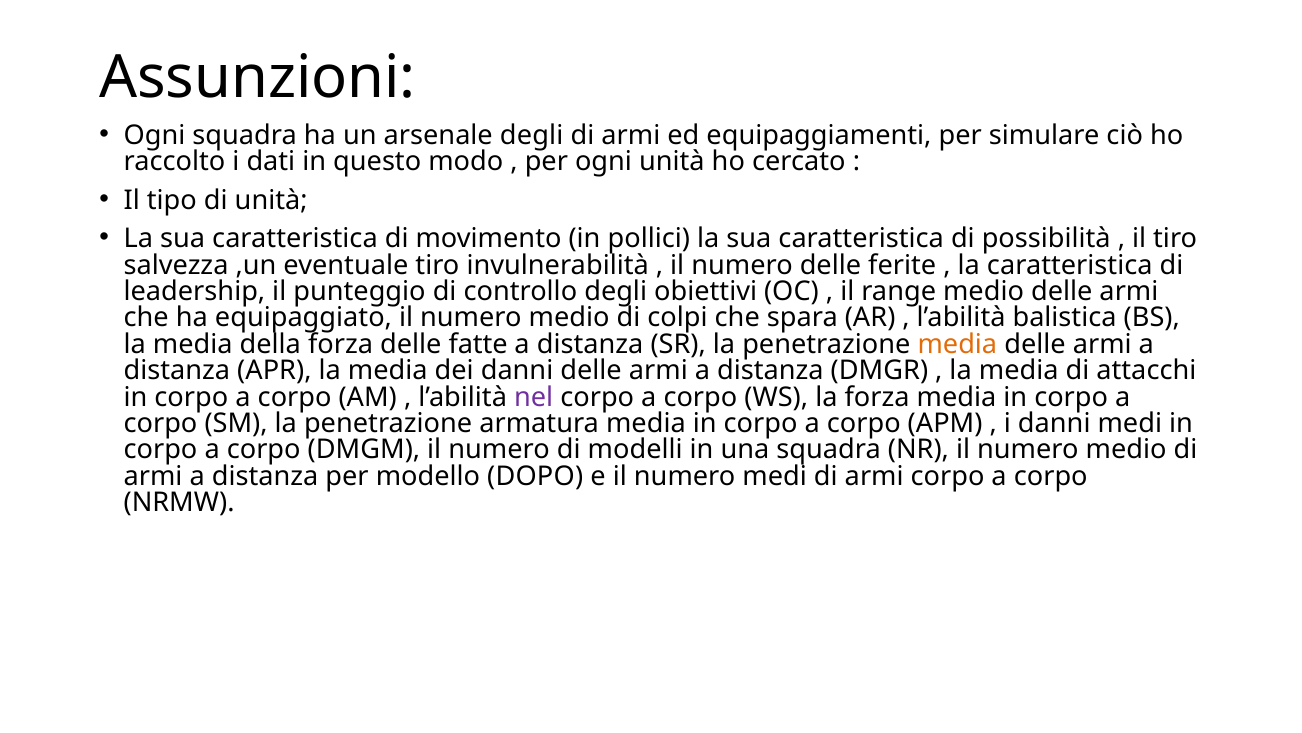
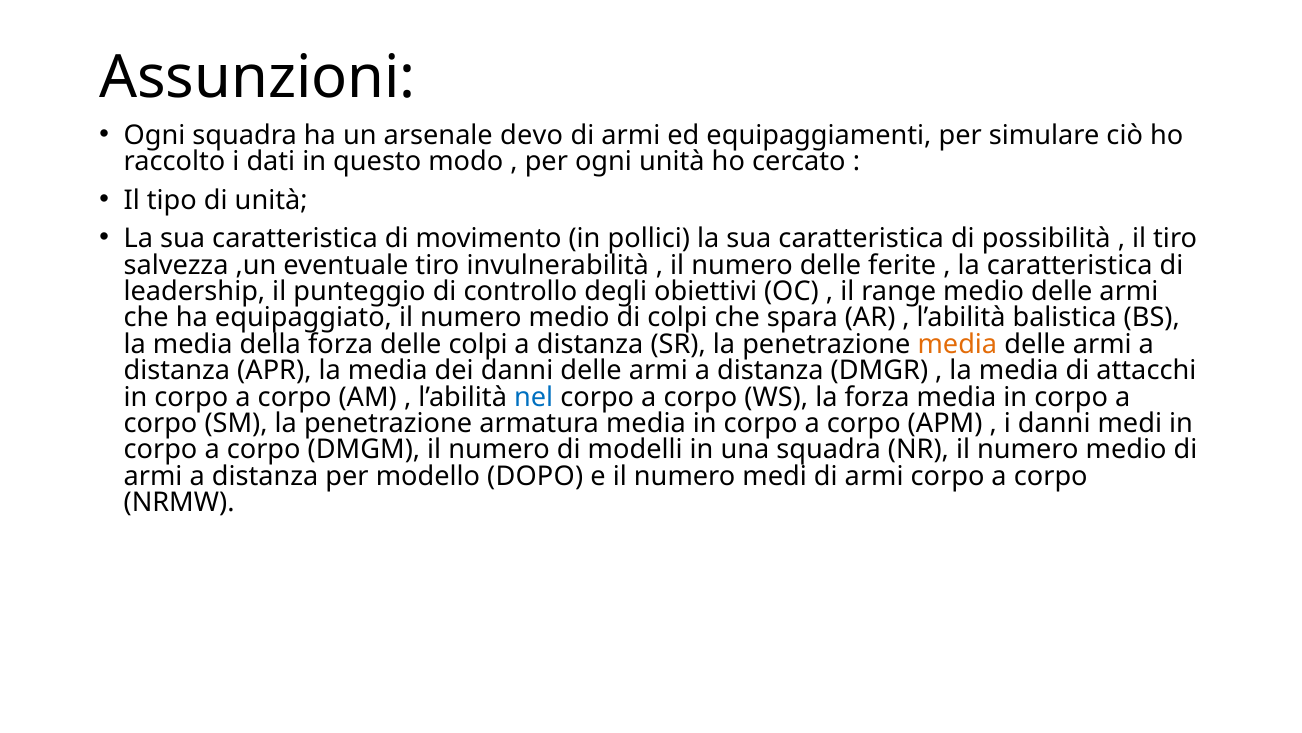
arsenale degli: degli -> devo (532, 135)
delle fatte: fatte -> colpi (478, 344)
nel colour: purple -> blue (534, 397)
